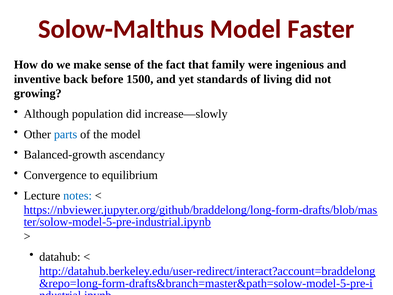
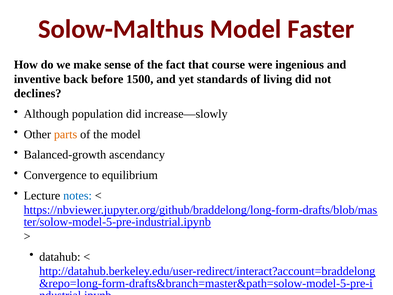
family: family -> course (228, 65)
growing: growing -> declines (38, 93)
parts colour: blue -> orange (66, 134)
